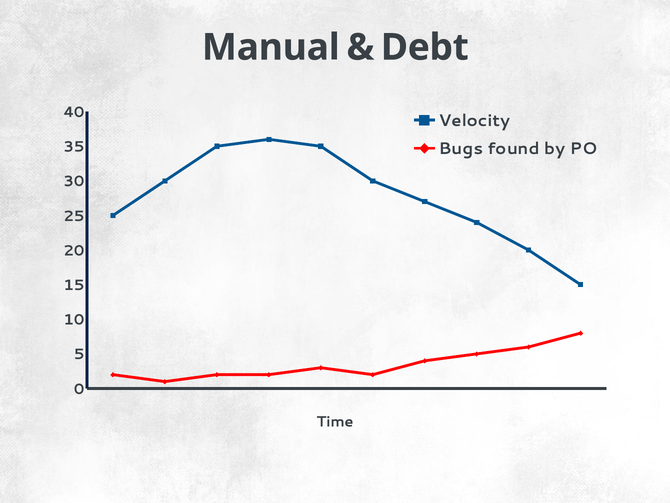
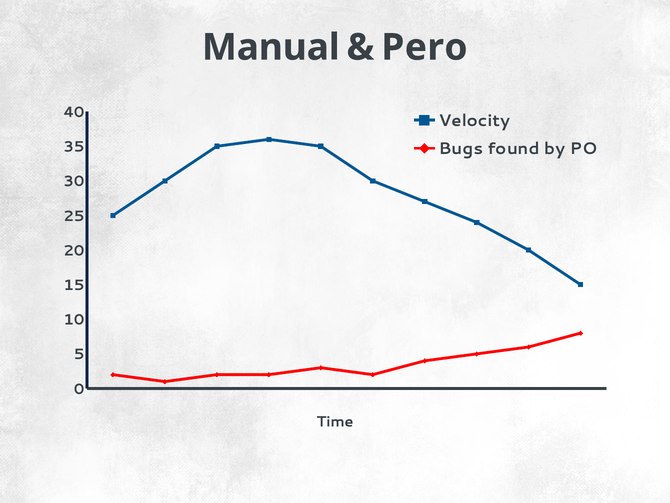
Debt: Debt -> Pero (424, 47)
